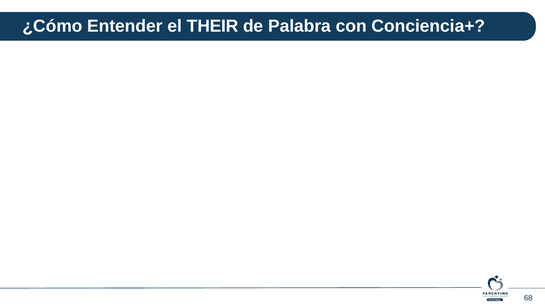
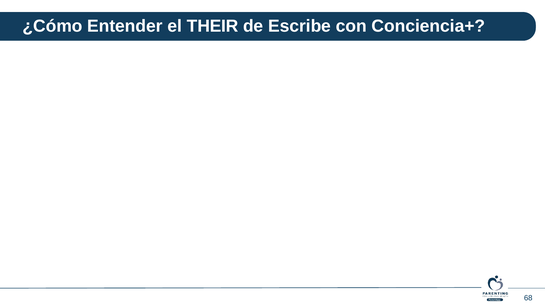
Palabra: Palabra -> Escribe (300, 26)
